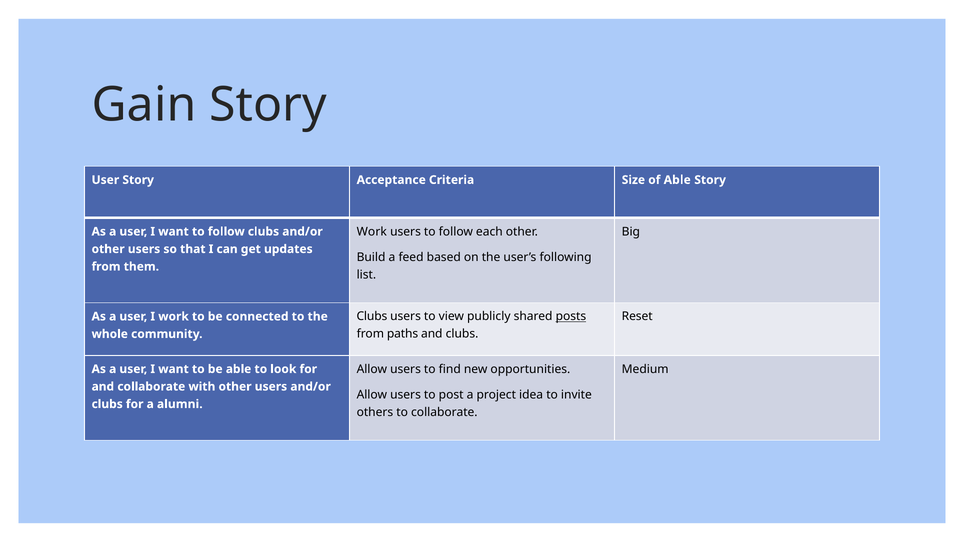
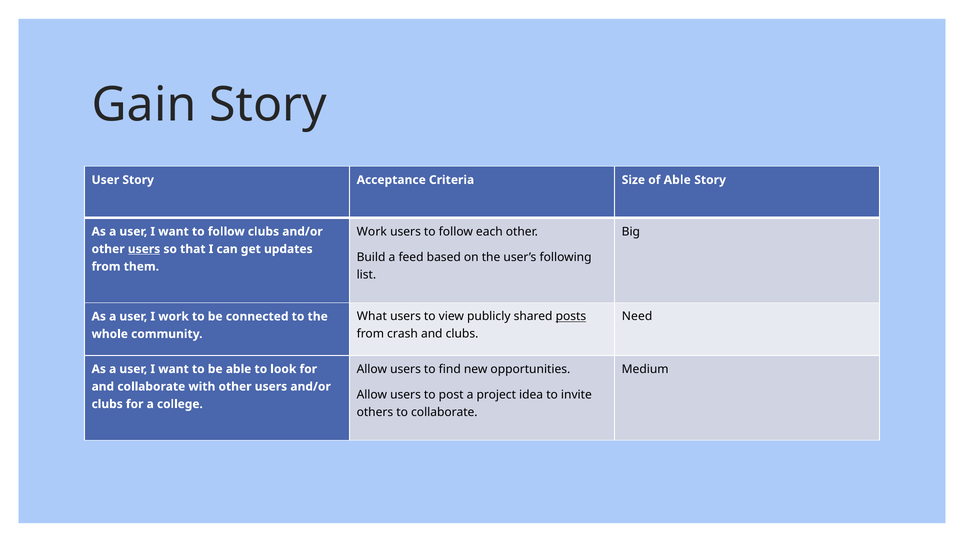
users underline: none -> present (144, 249)
Clubs: Clubs -> What (372, 317)
Reset: Reset -> Need (637, 317)
paths: paths -> crash (402, 334)
alumni: alumni -> college (180, 404)
